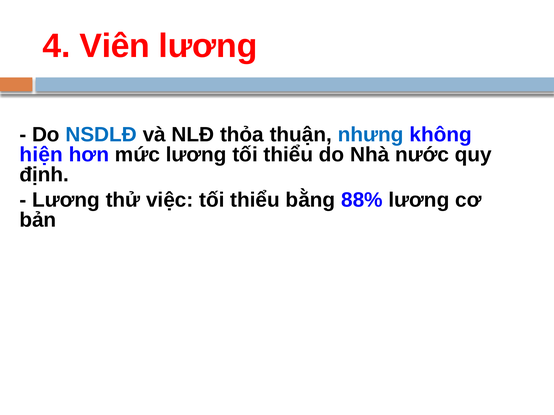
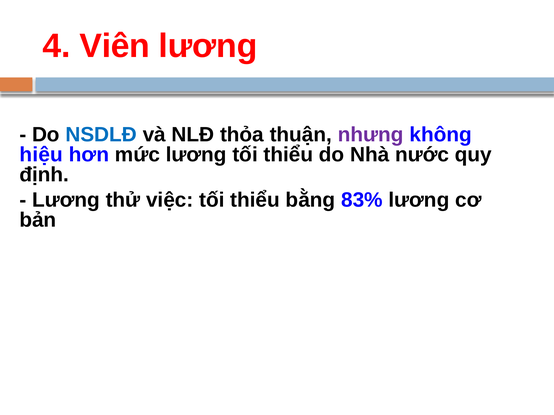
nhưng colour: blue -> purple (371, 135)
hiện: hiện -> hiệu (41, 155)
88%: 88% -> 83% (362, 200)
